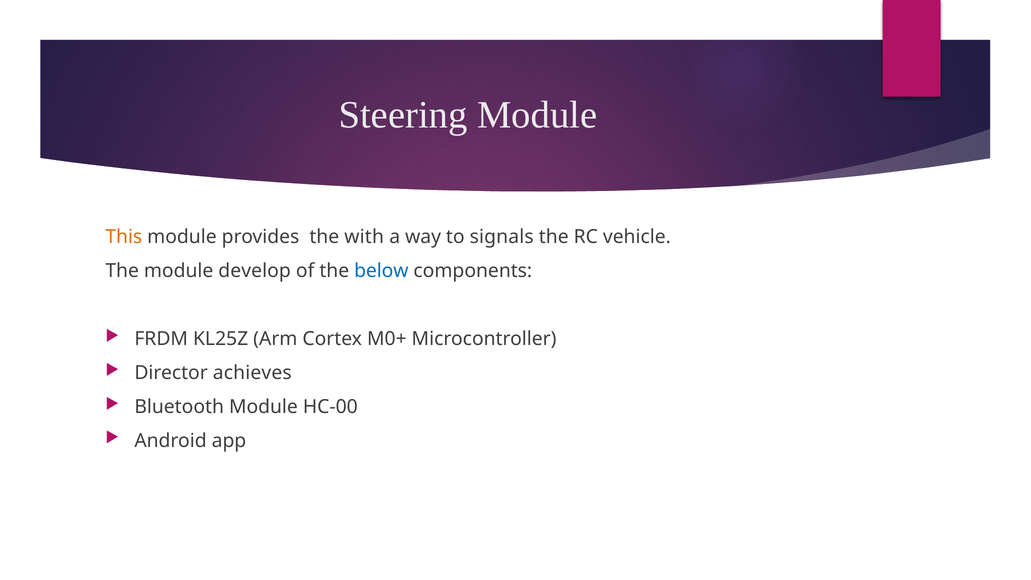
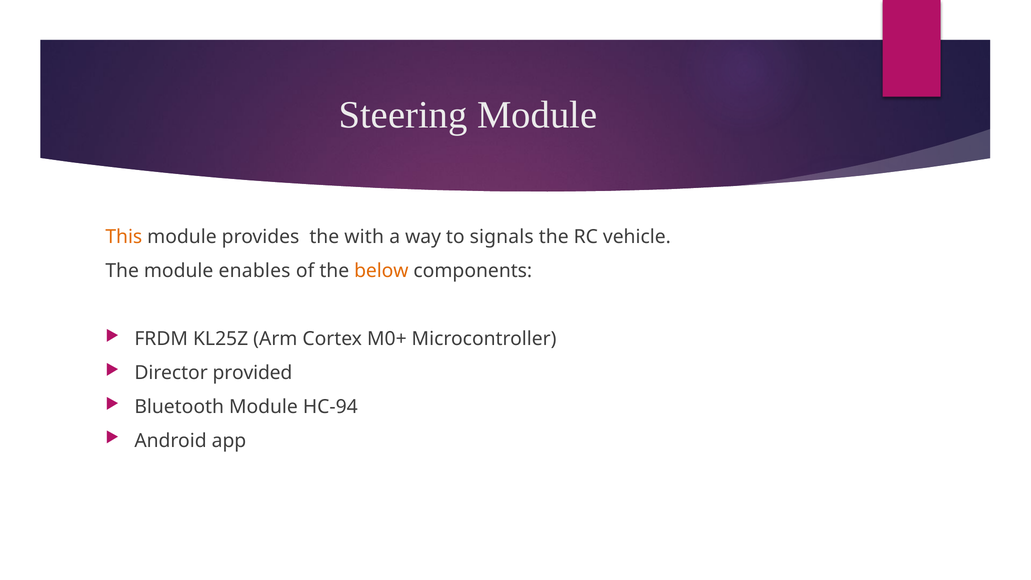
develop: develop -> enables (255, 271)
below colour: blue -> orange (381, 271)
achieves: achieves -> provided (252, 373)
HC-00: HC-00 -> HC-94 (330, 407)
